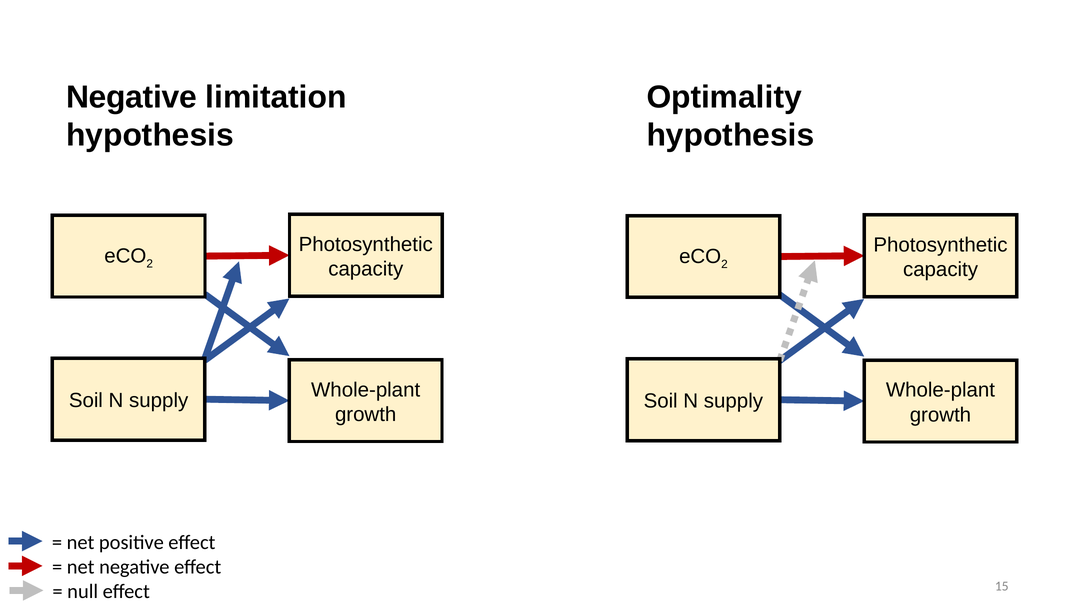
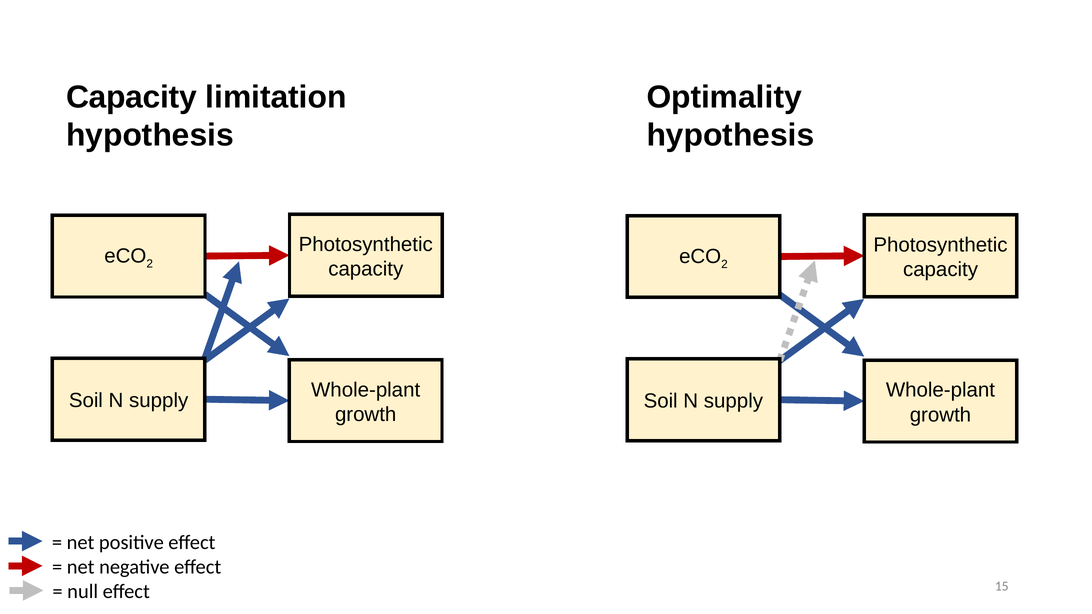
Negative: Negative -> Capacity (132, 97)
